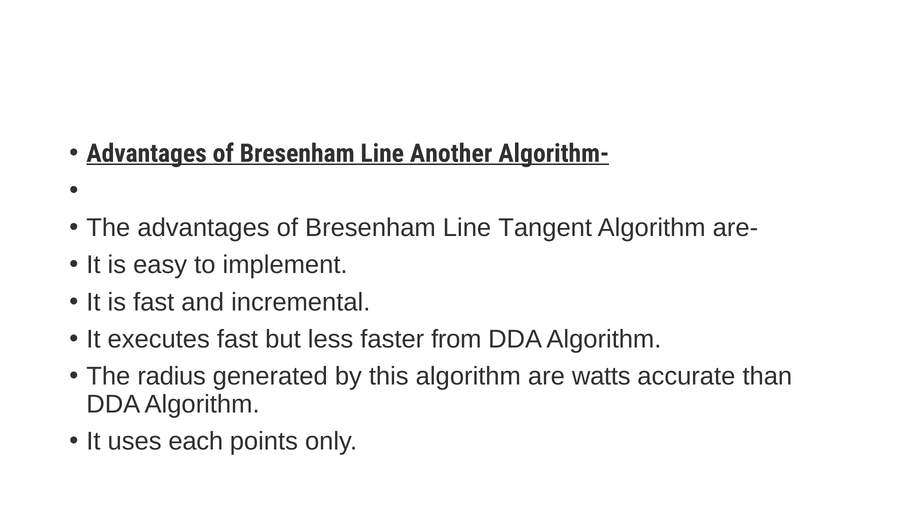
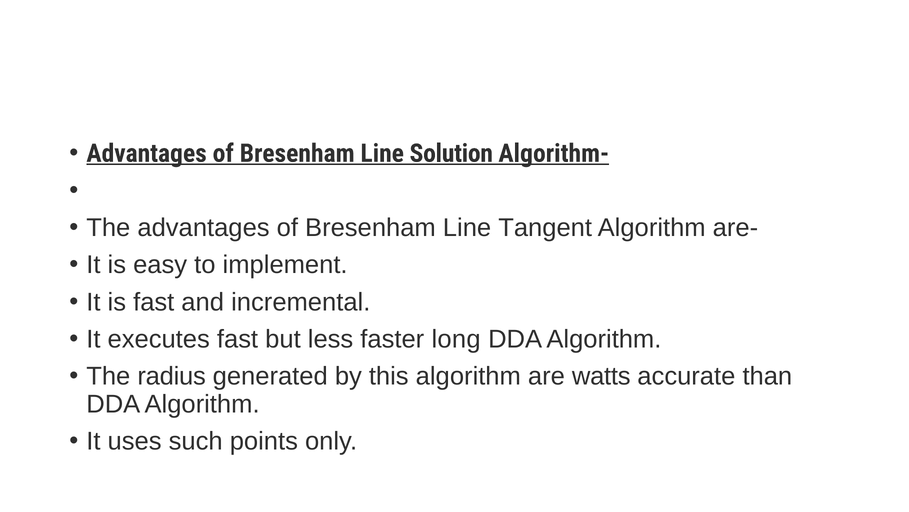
Another: Another -> Solution (451, 153)
from: from -> long (456, 339)
each: each -> such (196, 441)
